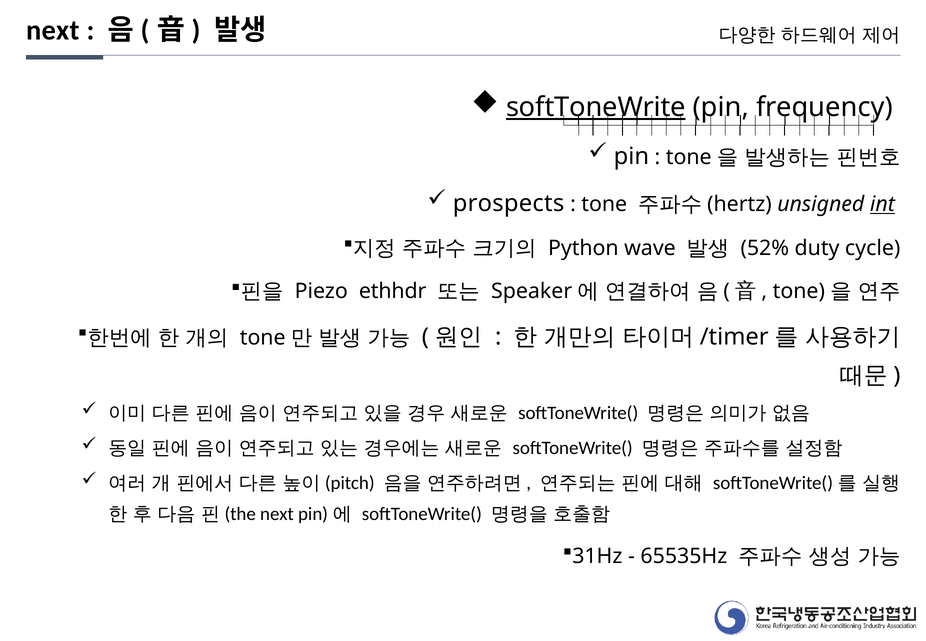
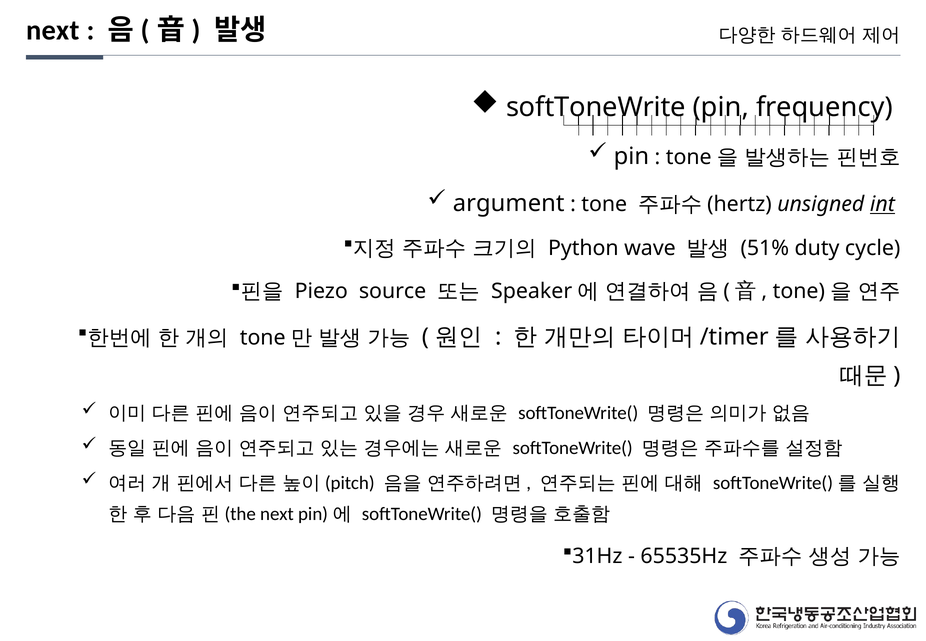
softToneWrite underline: present -> none (596, 107)
prospects: prospects -> argument (509, 203)
52%: 52% -> 51% (765, 248)
ethhdr: ethhdr -> source (393, 291)
